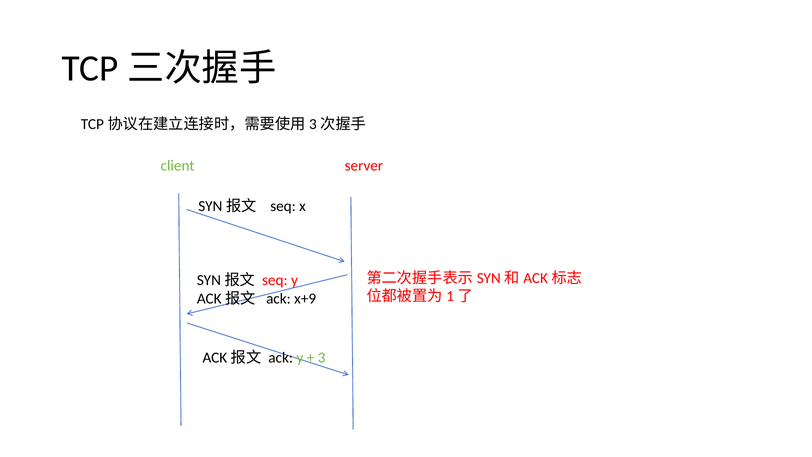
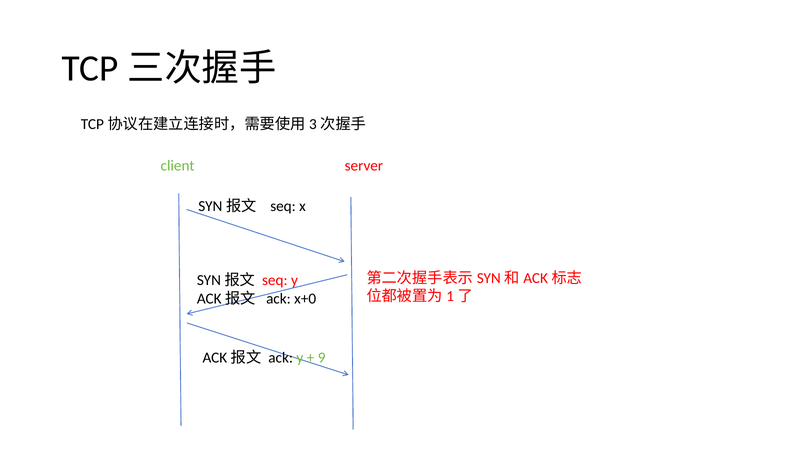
x+9: x+9 -> x+0 (305, 298)
3: 3 -> 9 (322, 358)
